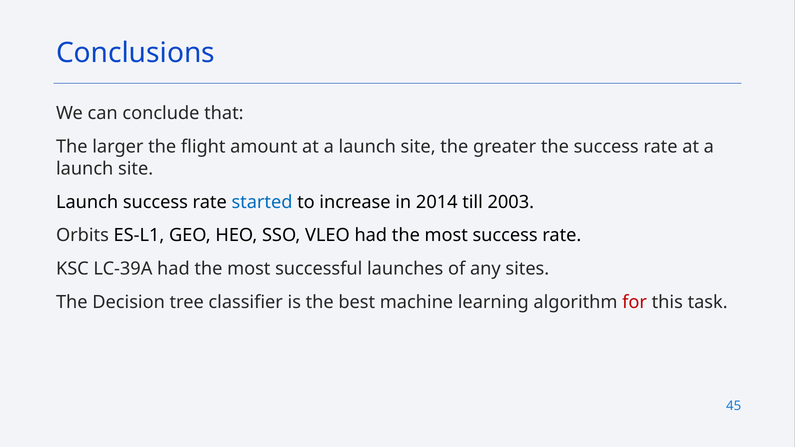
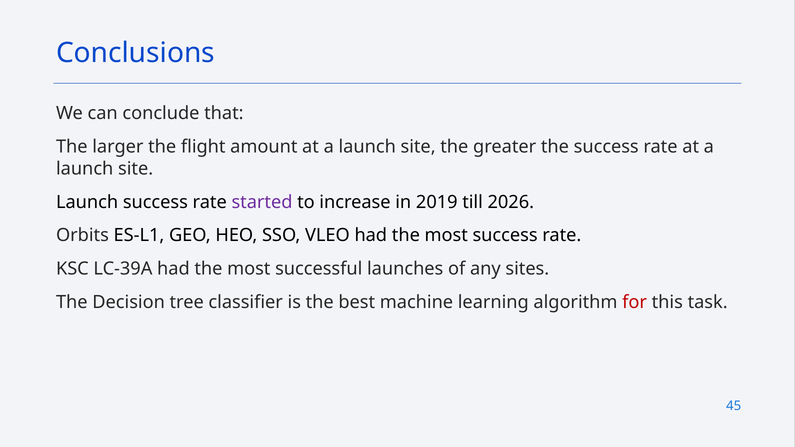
started colour: blue -> purple (262, 202)
2014: 2014 -> 2019 (437, 202)
2003: 2003 -> 2026 (511, 202)
